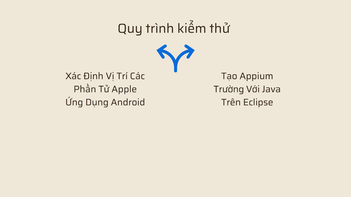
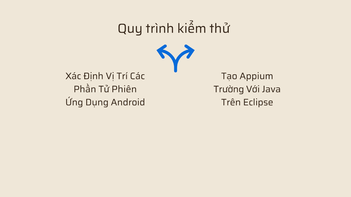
Apple: Apple -> Phiên (124, 89)
